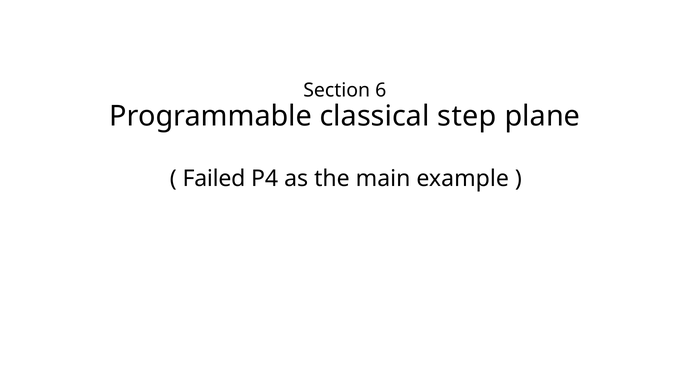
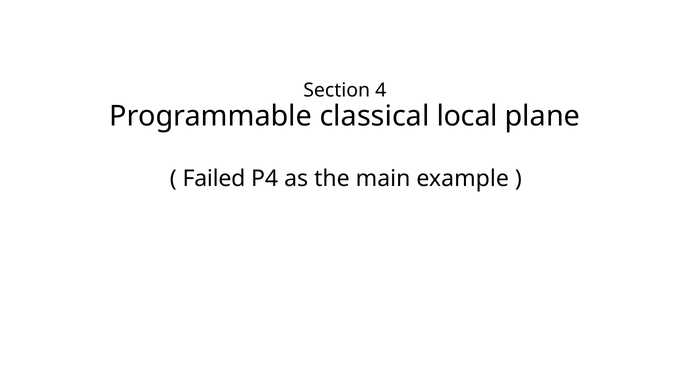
6: 6 -> 4 (381, 90)
step: step -> local (467, 117)
